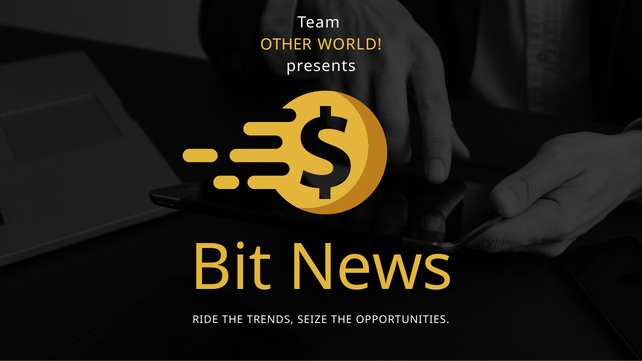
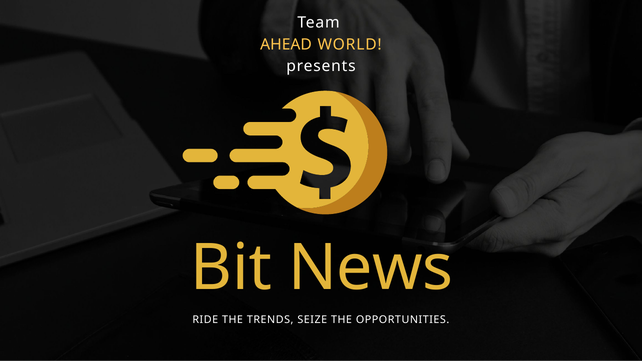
OTHER: OTHER -> AHEAD (286, 44)
